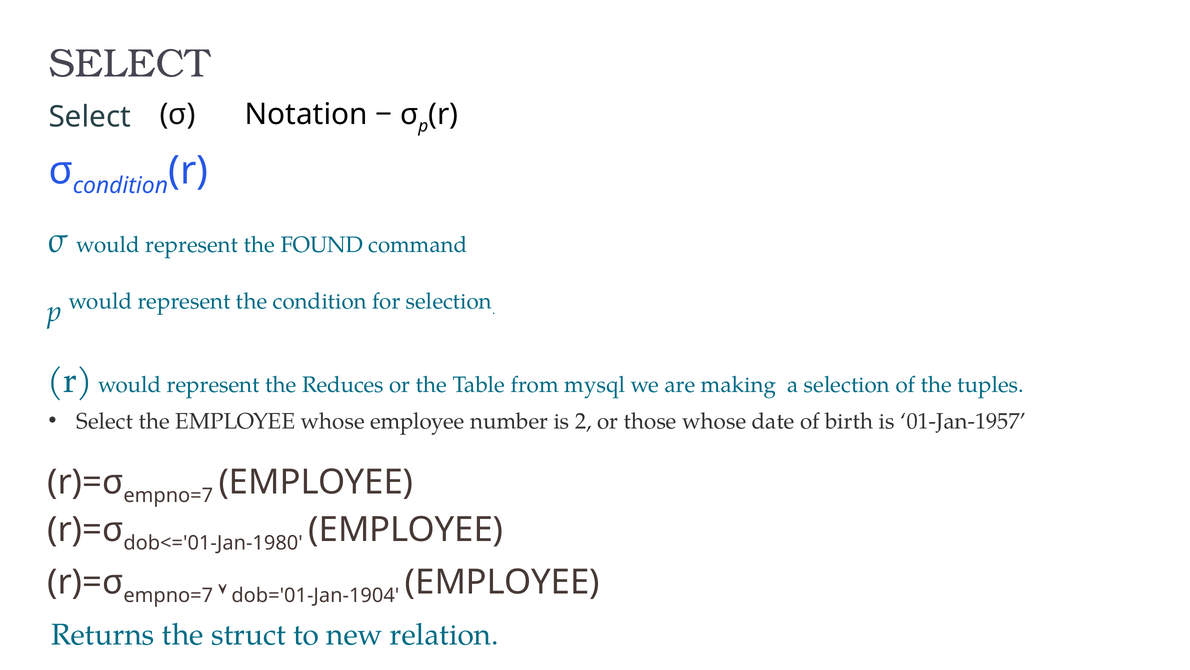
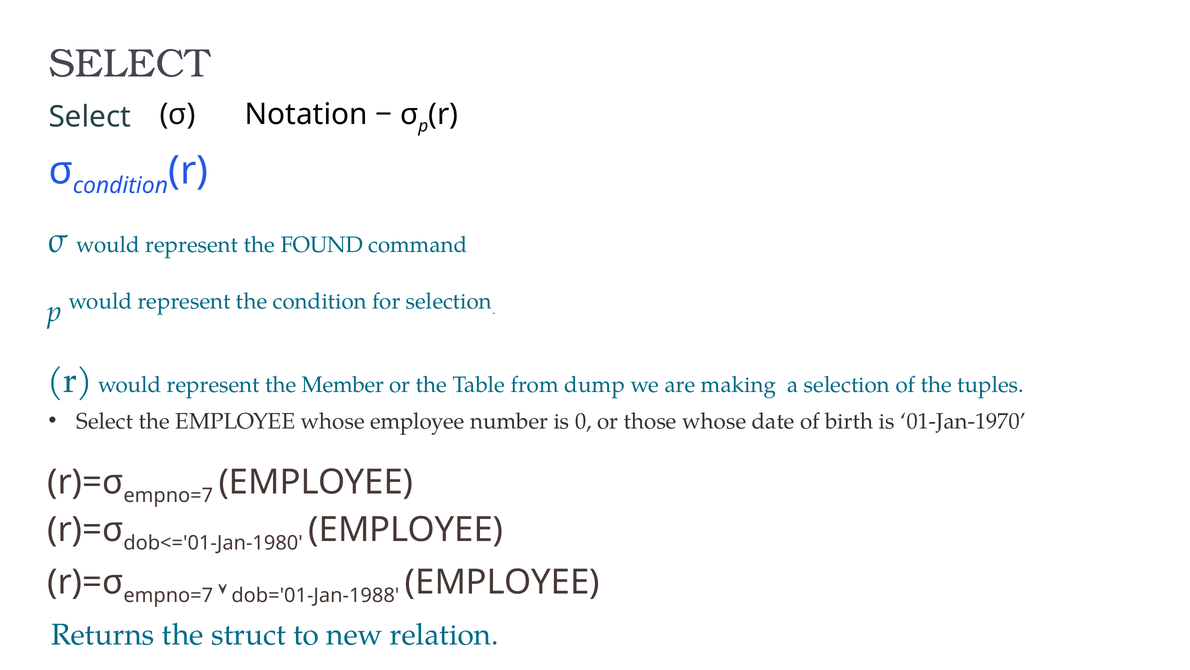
Reduces: Reduces -> Member (343, 384)
mysql: mysql -> dump (595, 384)
2: 2 -> 0 (583, 421)
01-Jan-1957: 01-Jan-1957 -> 01-Jan-1970 (963, 421)
dob='01-Jan-1904: dob='01-Jan-1904 -> dob='01-Jan-1988 (315, 595)
